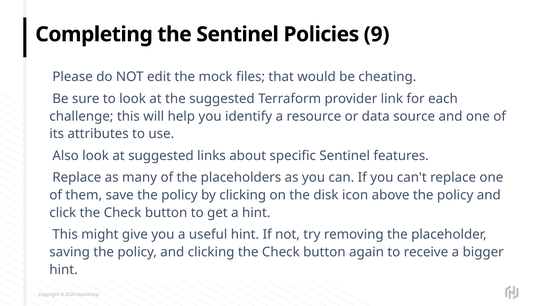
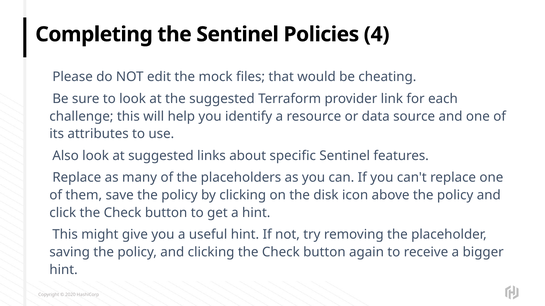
9: 9 -> 4 (377, 34)
